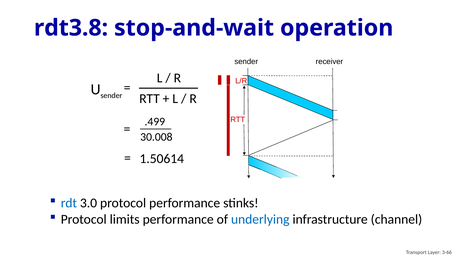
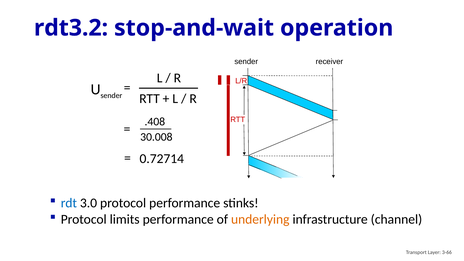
rdt3.8: rdt3.8 -> rdt3.2 (71, 28)
.499: .499 -> .408 (155, 122)
1.50614: 1.50614 -> 0.72714 (162, 159)
underlying colour: blue -> orange (260, 219)
